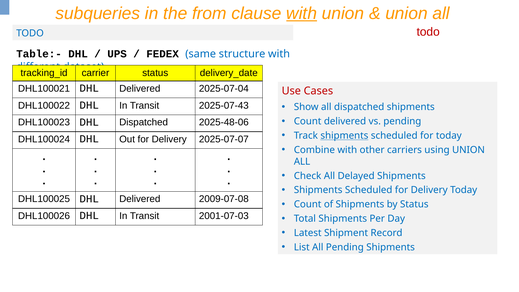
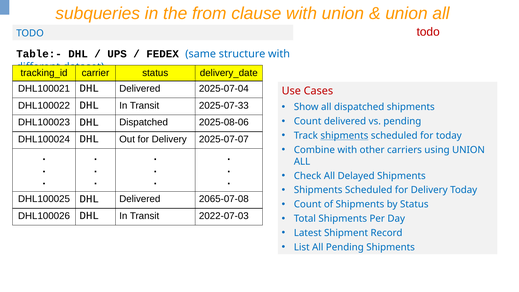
with underline: present -> none (302, 14)
2025-07-43: 2025-07-43 -> 2025-07-33 (224, 105)
2025-48-06: 2025-48-06 -> 2025-08-06 (224, 122)
2009-07-08: 2009-07-08 -> 2065-07-08 (224, 199)
2001-07-03: 2001-07-03 -> 2022-07-03 (224, 216)
